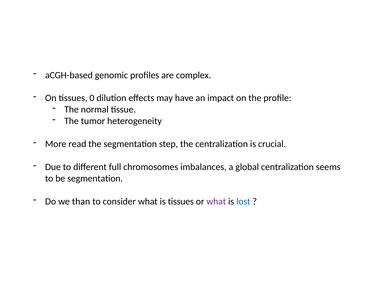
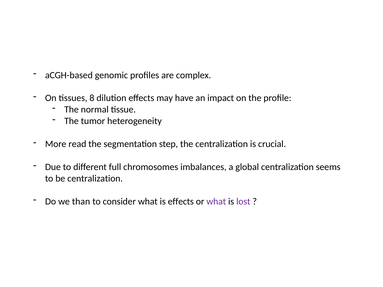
0: 0 -> 8 (92, 98)
be segmentation: segmentation -> centralization (95, 179)
is tissues: tissues -> effects (181, 202)
lost colour: blue -> purple (243, 202)
